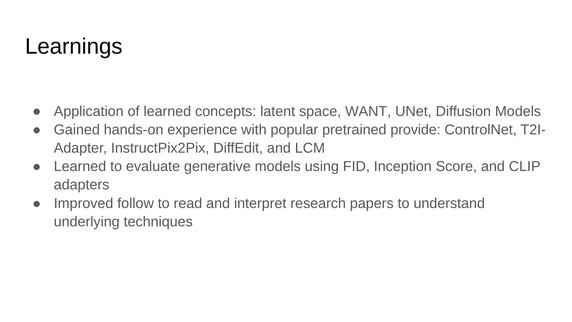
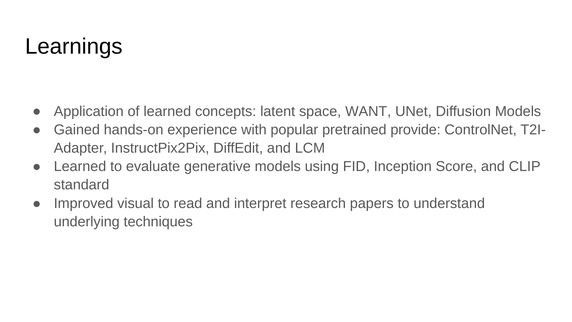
adapters: adapters -> standard (82, 185)
follow: follow -> visual (136, 203)
